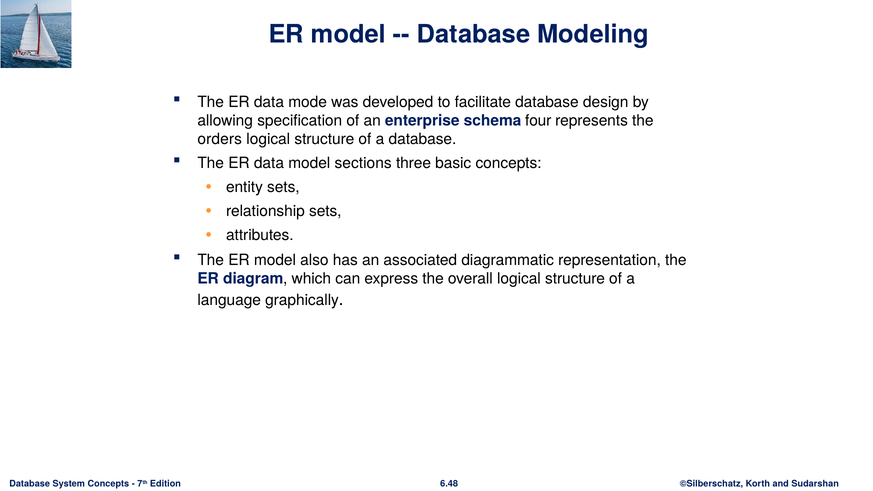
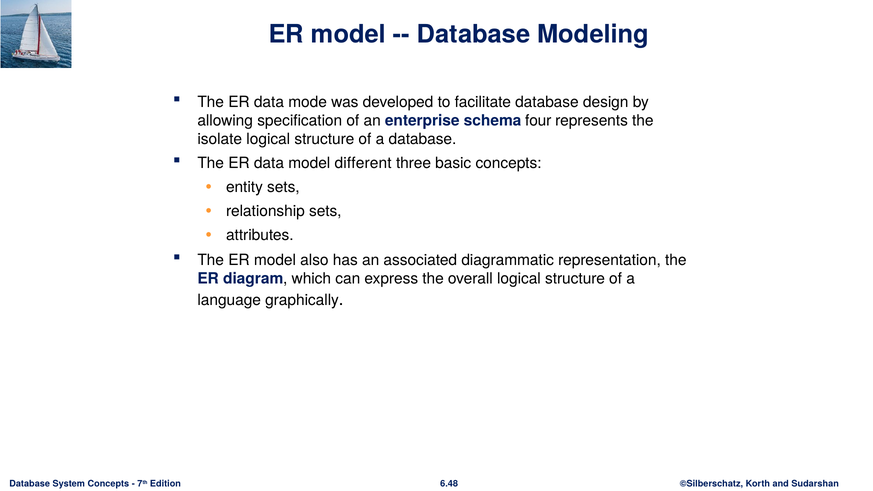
orders: orders -> isolate (220, 139)
sections: sections -> different (363, 163)
